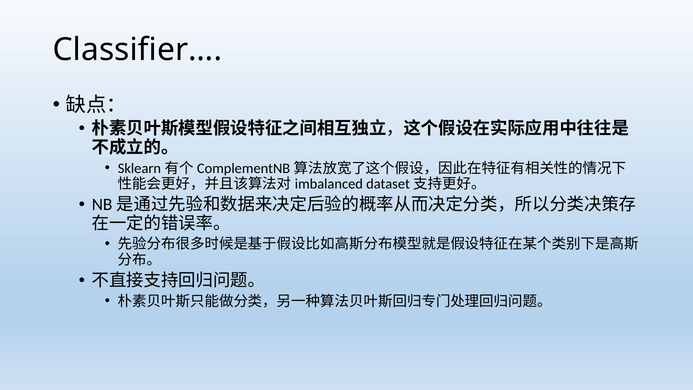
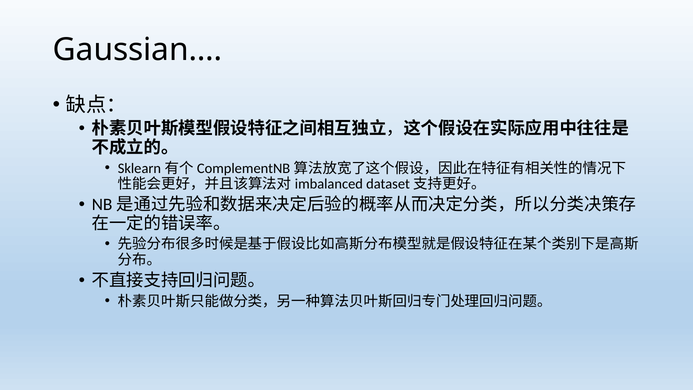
Classifier…: Classifier… -> Gaussian… (138, 50)
